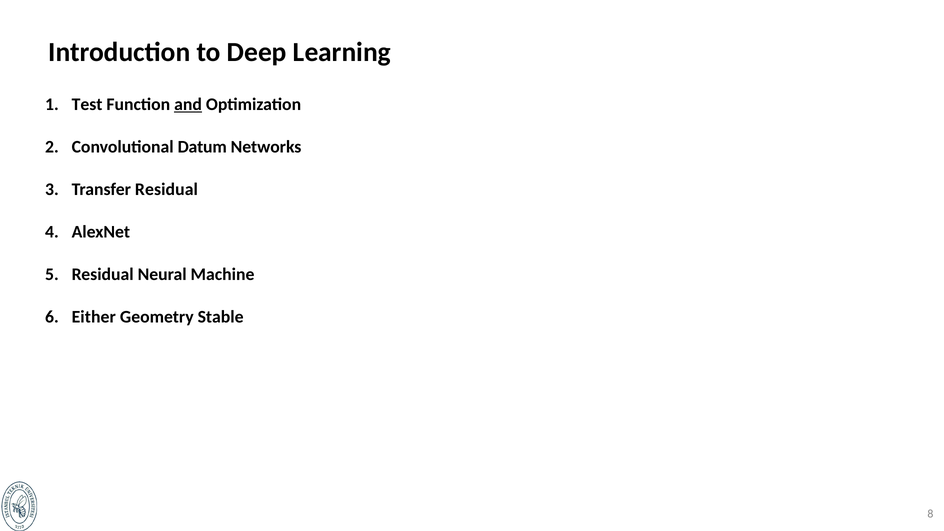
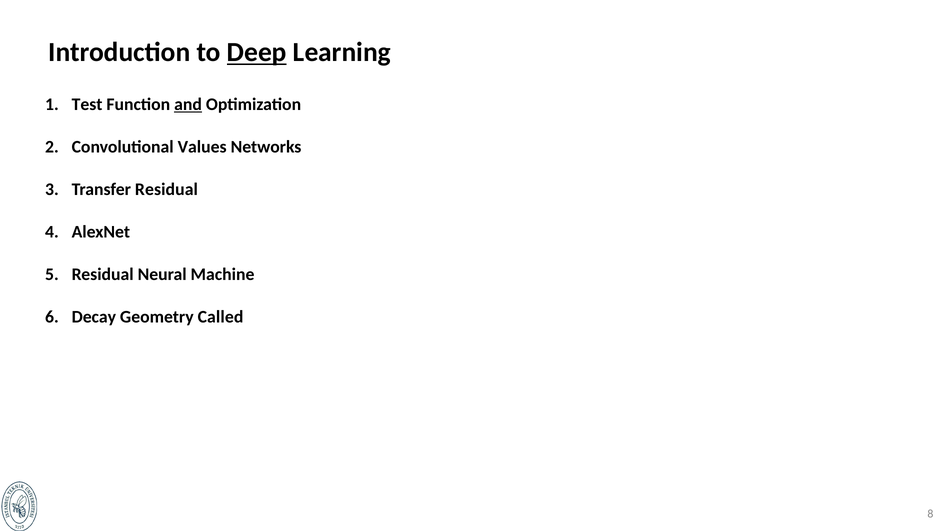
Deep underline: none -> present (257, 52)
Datum: Datum -> Values (202, 147)
Either: Either -> Decay (94, 317)
Stable: Stable -> Called (221, 317)
